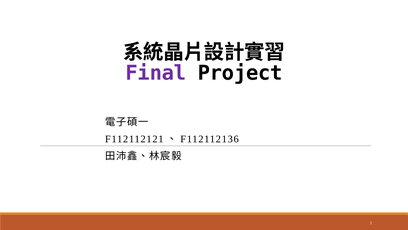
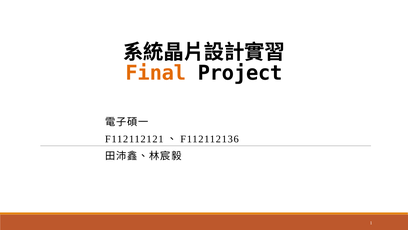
Final colour: purple -> orange (156, 73)
